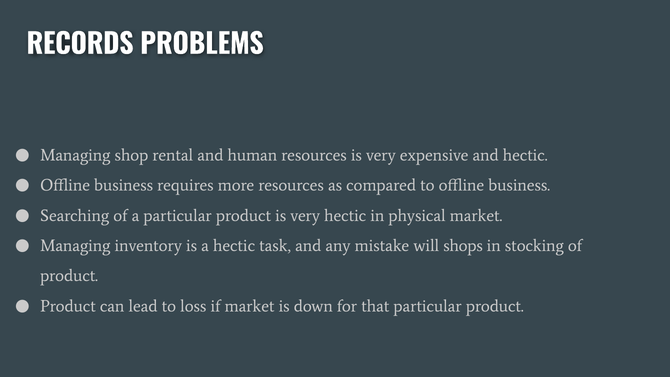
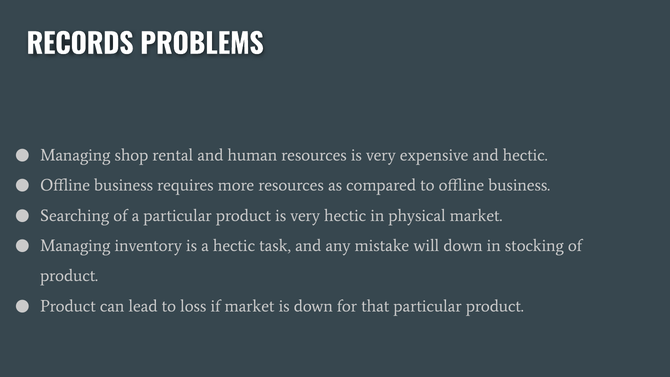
will shops: shops -> down (463, 246)
